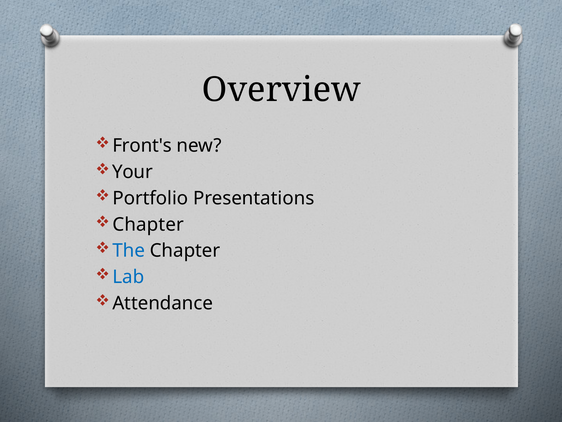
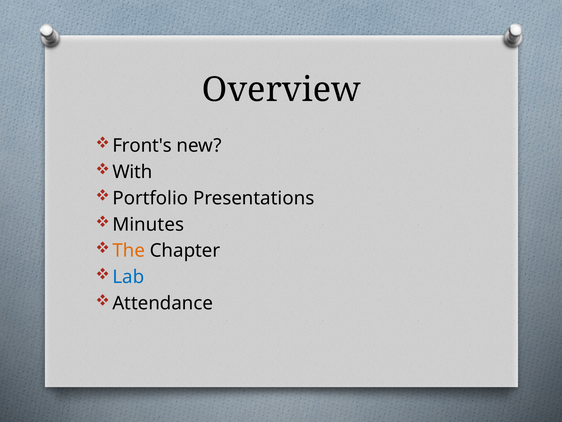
Your: Your -> With (132, 172)
Chapter: Chapter -> Minutes (148, 224)
The colour: blue -> orange (129, 250)
